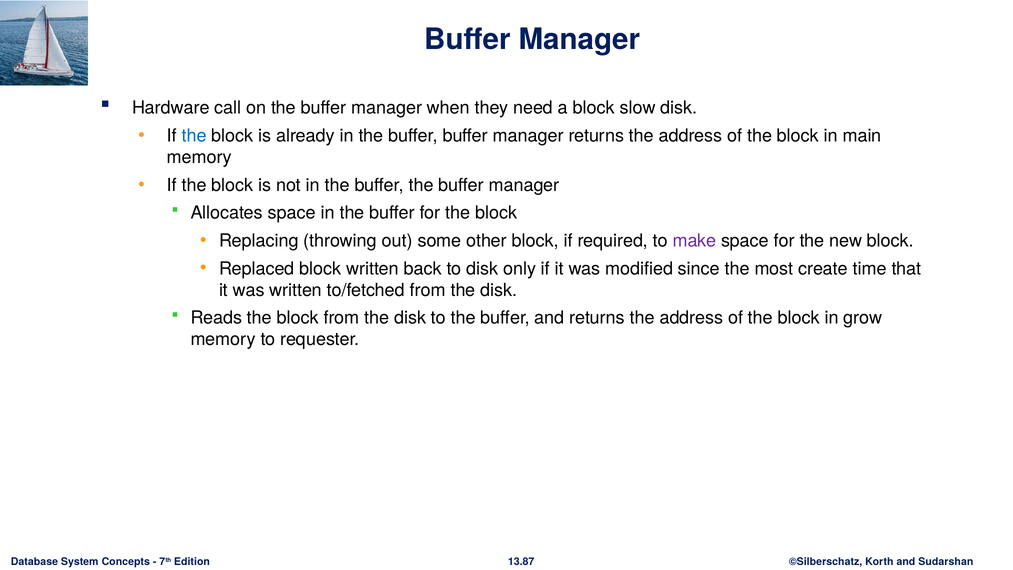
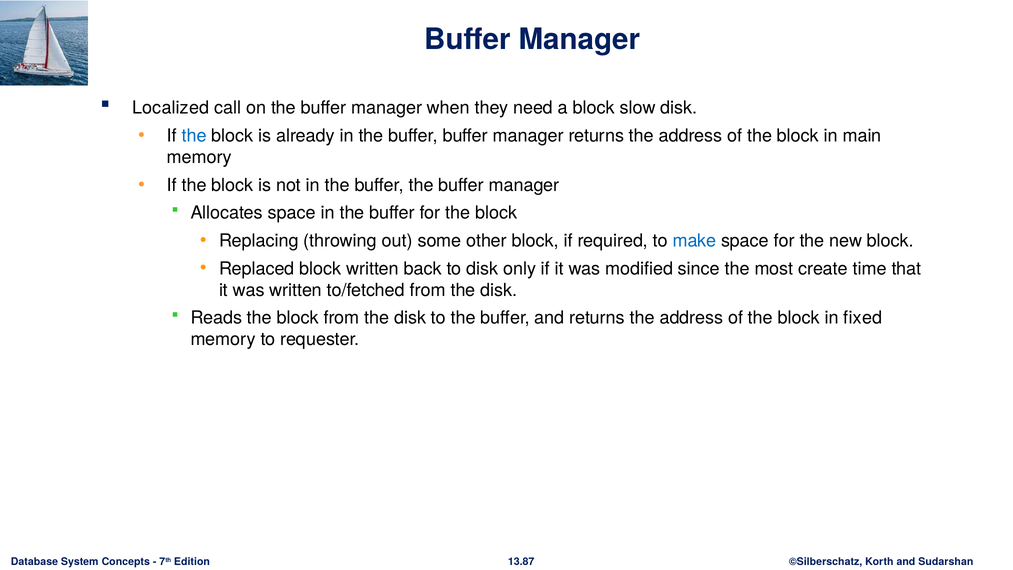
Hardware: Hardware -> Localized (171, 108)
make colour: purple -> blue (695, 241)
grow: grow -> fixed (863, 318)
